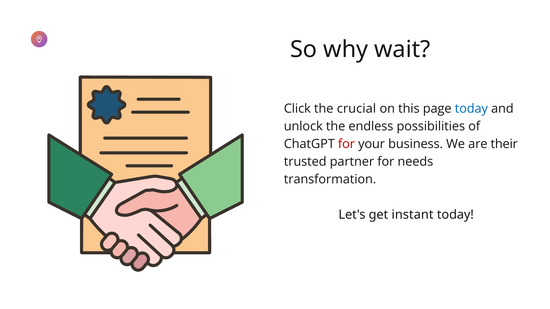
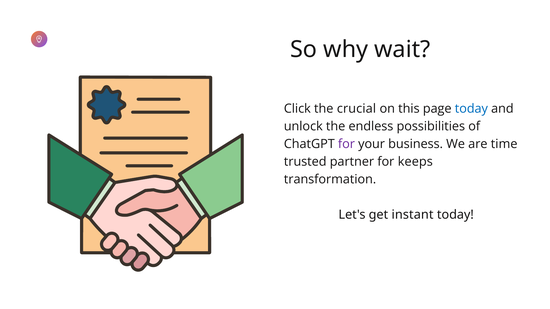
for colour: red -> purple (346, 144)
their: their -> time (504, 144)
needs: needs -> keeps (415, 162)
